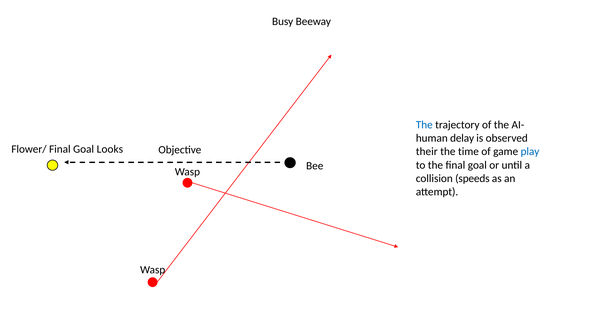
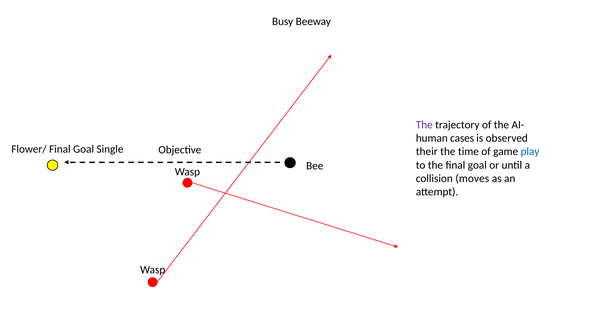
The colour: blue -> purple (424, 125)
delay: delay -> cases (462, 138)
Looks: Looks -> Single (110, 149)
speeds: speeds -> moves (472, 178)
